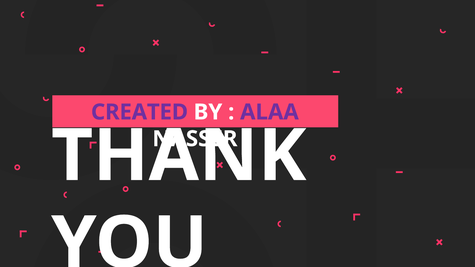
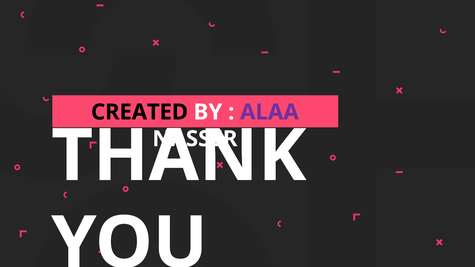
CREATED colour: purple -> black (140, 112)
